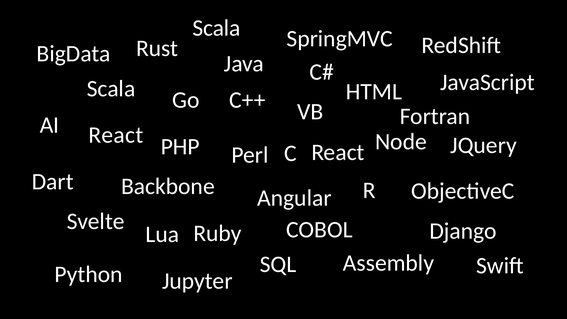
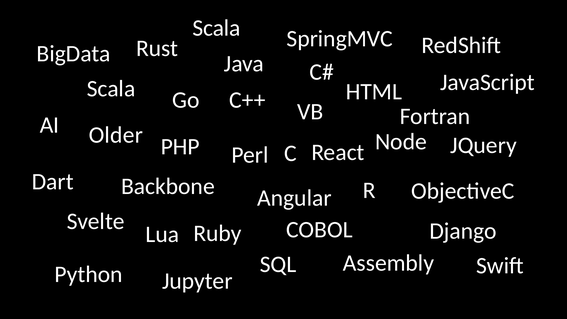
React: React -> Older (116, 135)
